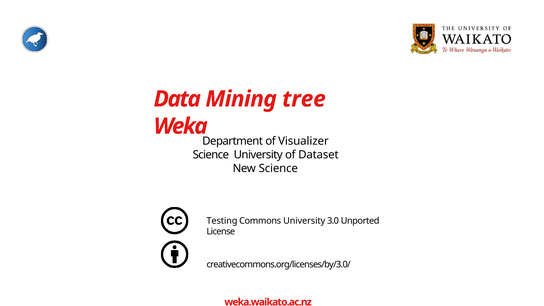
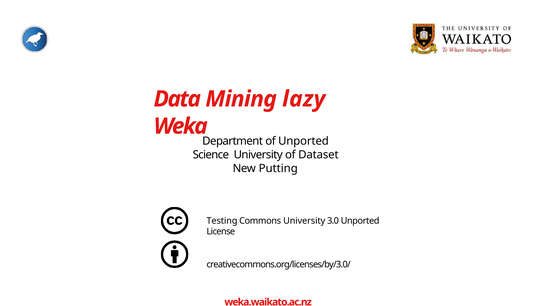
tree: tree -> lazy (304, 99)
of Visualizer: Visualizer -> Unported (303, 141)
New Science: Science -> Putting (278, 168)
